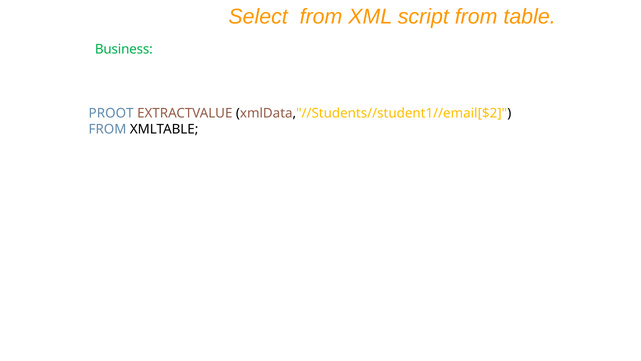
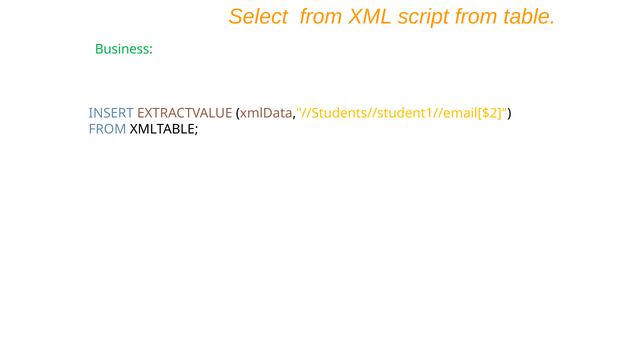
PROOT: PROOT -> INSERT (111, 113)
